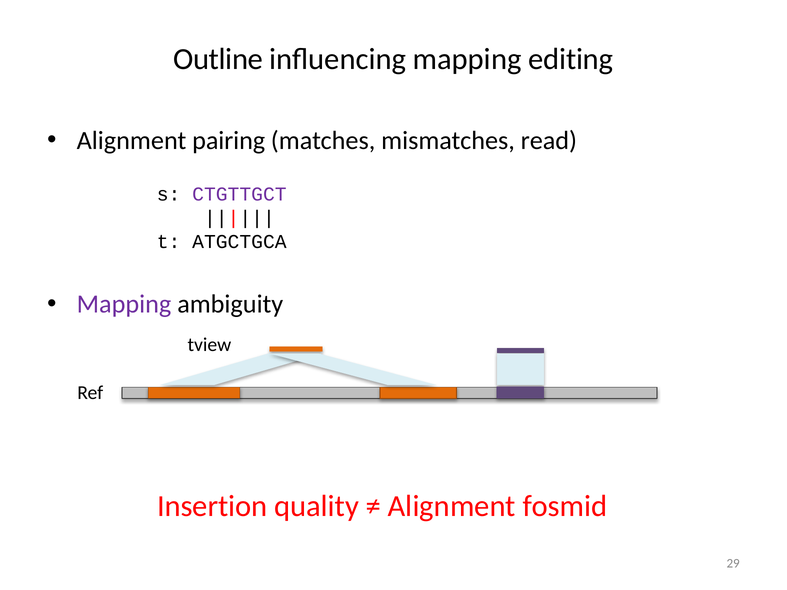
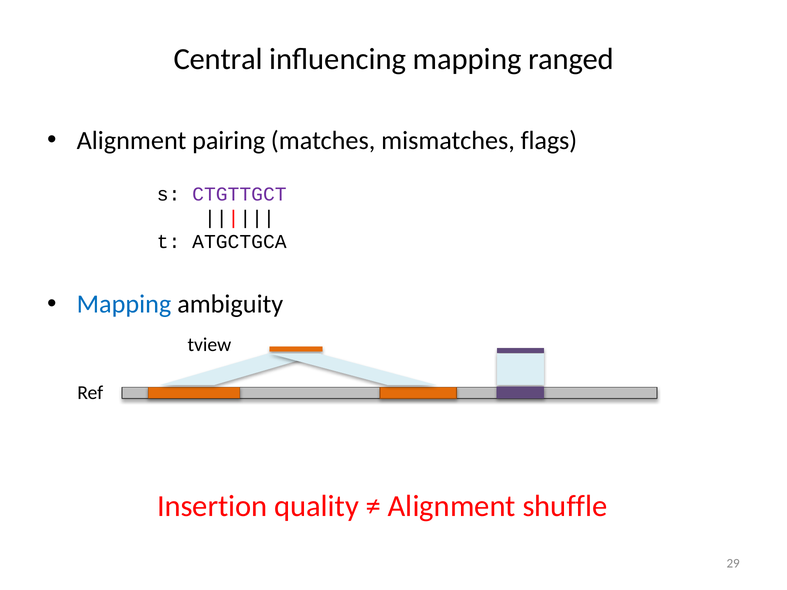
Outline: Outline -> Central (218, 59)
editing: editing -> ranged (571, 59)
read: read -> flags (549, 141)
Mapping colour: purple -> blue (124, 304)
fosmid: fosmid -> shuffle (565, 506)
